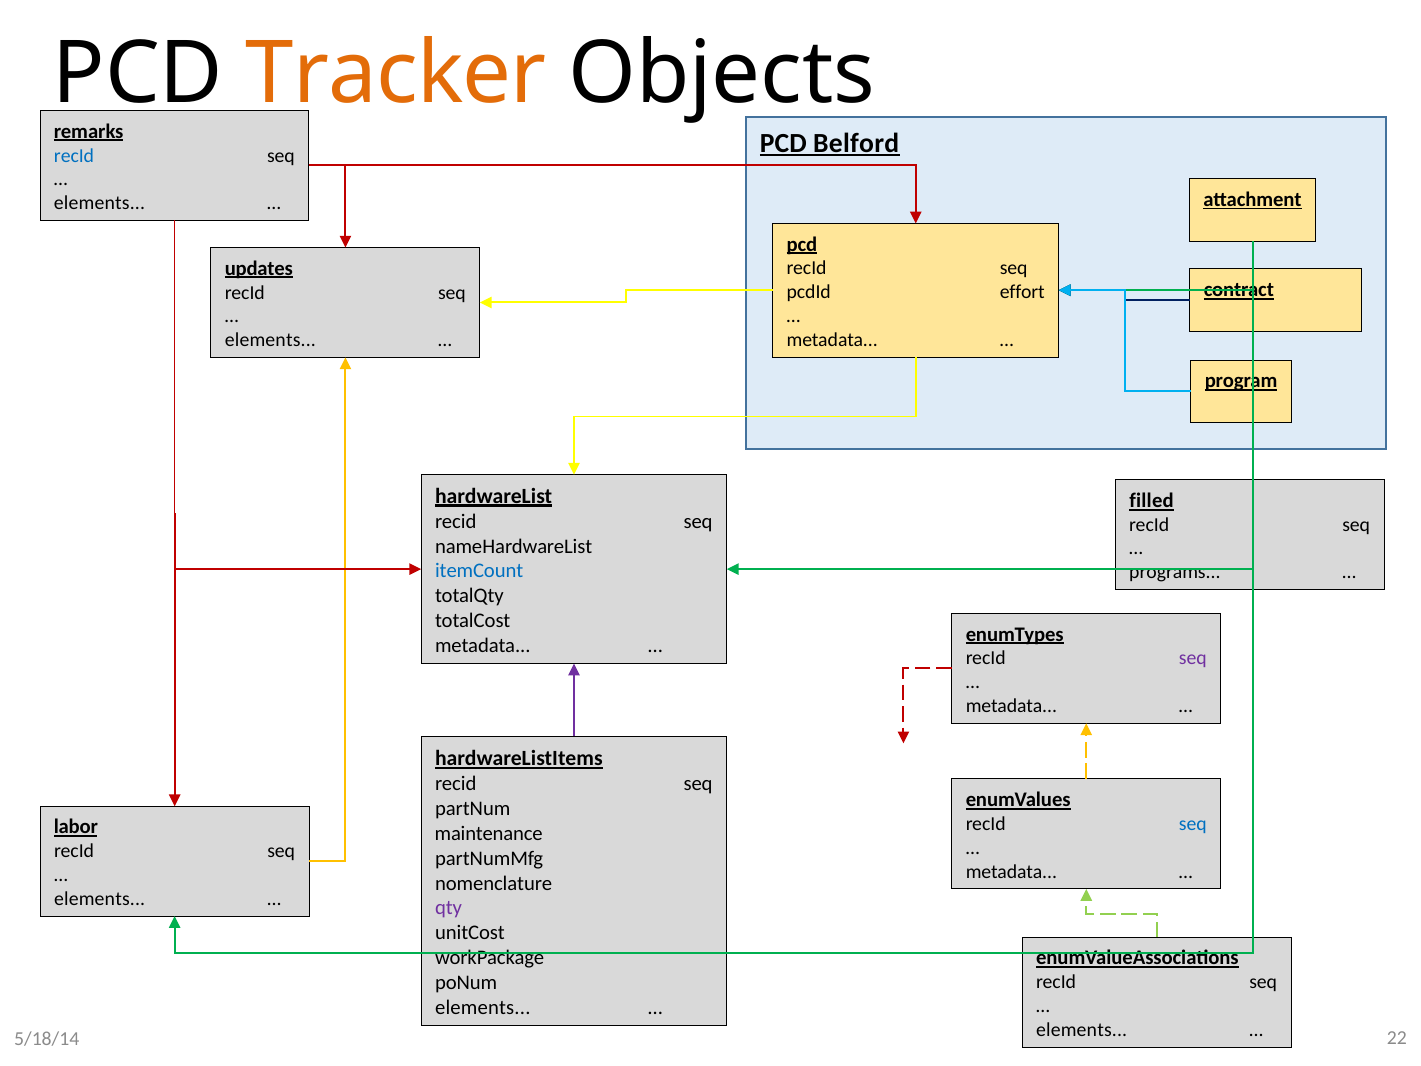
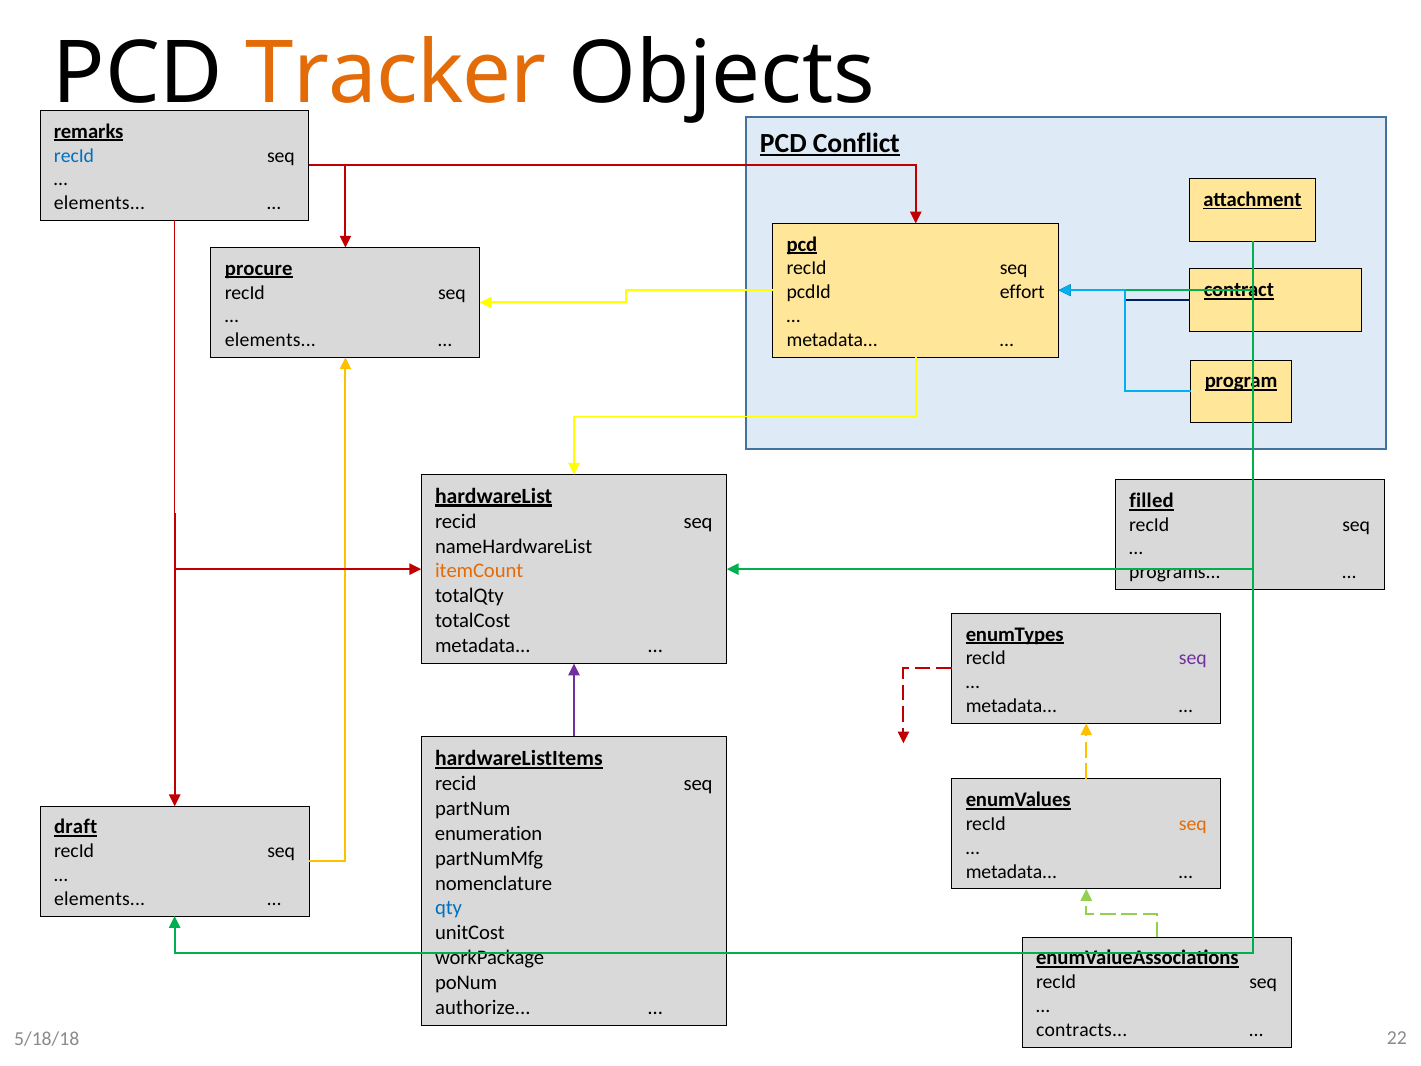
Belford: Belford -> Conflict (856, 143)
updates: updates -> procure (259, 268)
itemCount colour: blue -> orange (479, 571)
seq colour: blue -> orange (1193, 824)
labor: labor -> draft (76, 827)
maintenance: maintenance -> enumeration (489, 833)
qty colour: purple -> blue (449, 908)
elements: elements -> authorize (483, 1007)
elements: elements -> contracts (1082, 1029)
5/18/14: 5/18/14 -> 5/18/18 (47, 1039)
